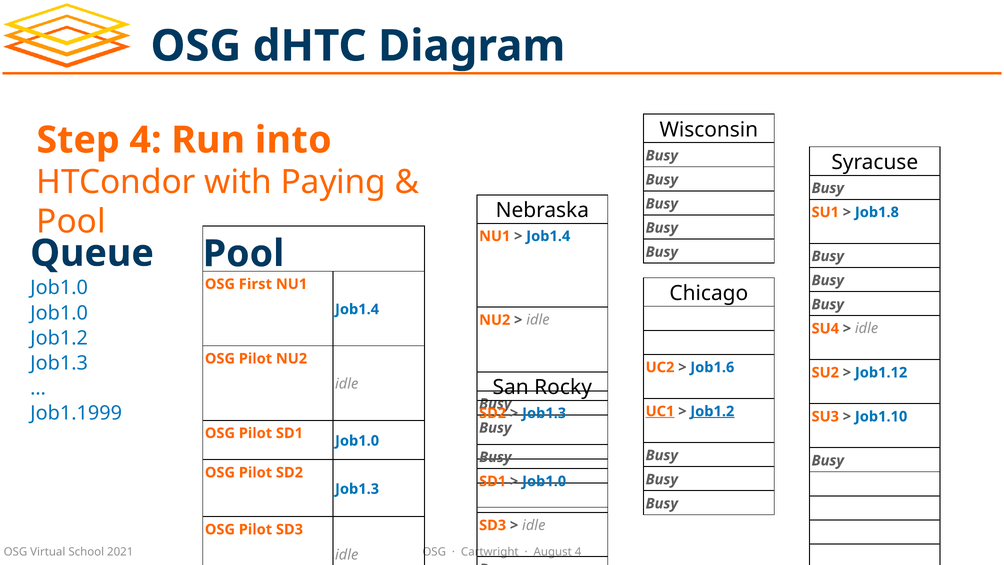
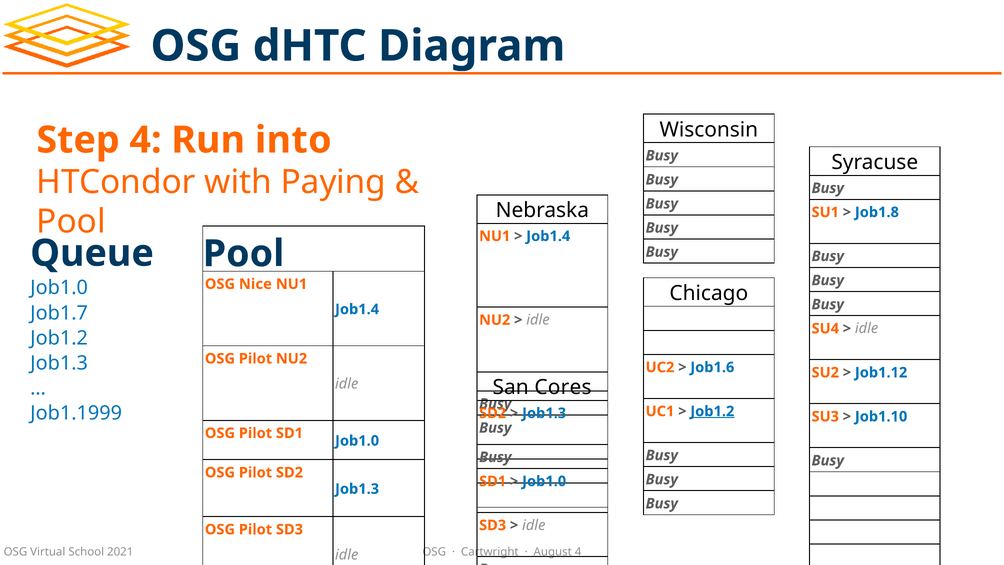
First: First -> Nice (255, 284)
Job1.0: Job1.0 -> Job1.7 (59, 313)
Rocky: Rocky -> Cores (563, 387)
UC1 underline: present -> none (660, 411)
